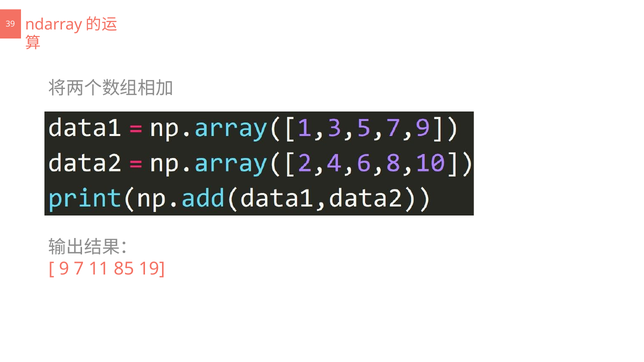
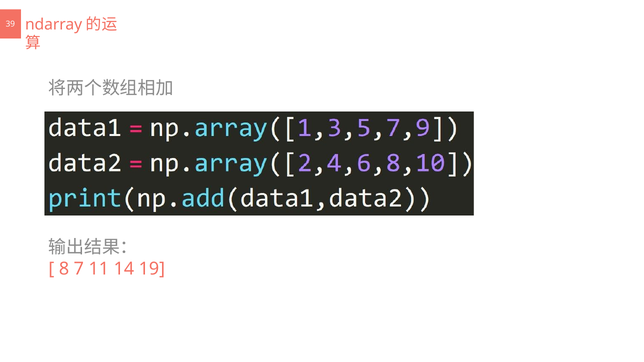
9: 9 -> 8 (64, 269)
85: 85 -> 14 (124, 269)
